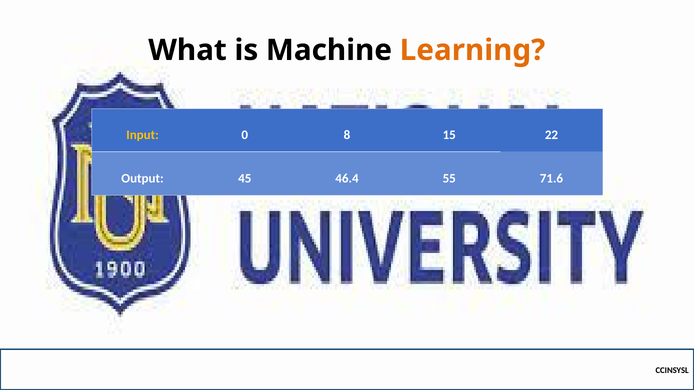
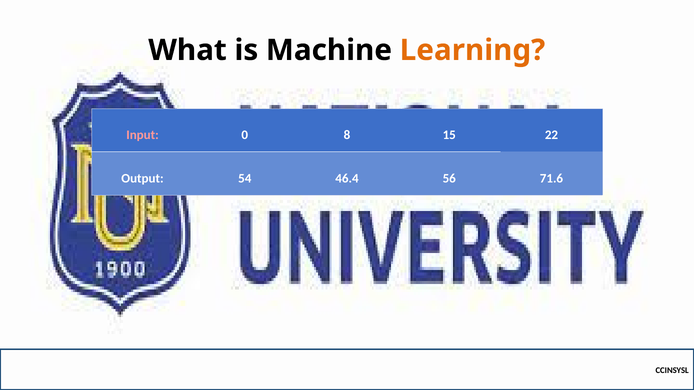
Input colour: yellow -> pink (143, 135)
45: 45 -> 54 (245, 178)
55: 55 -> 56 (449, 178)
